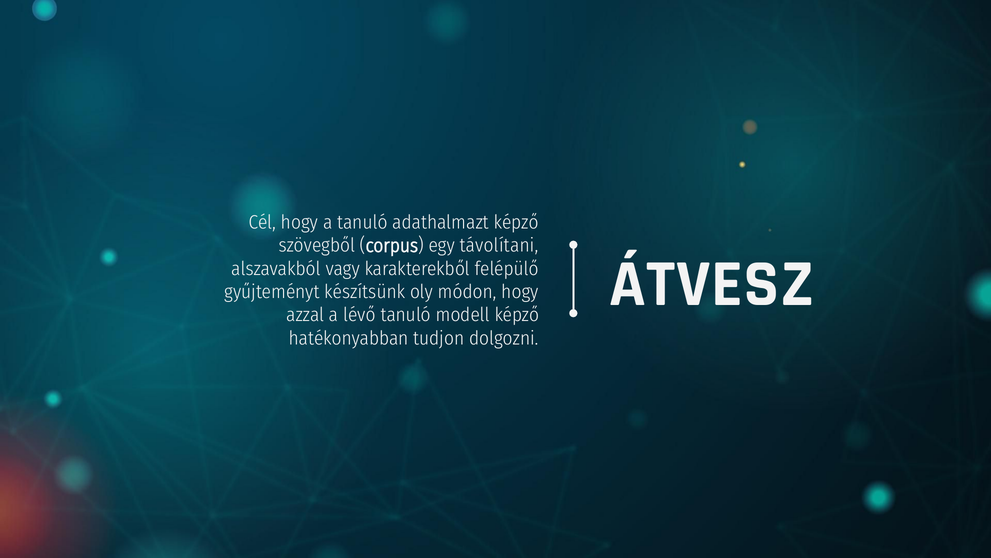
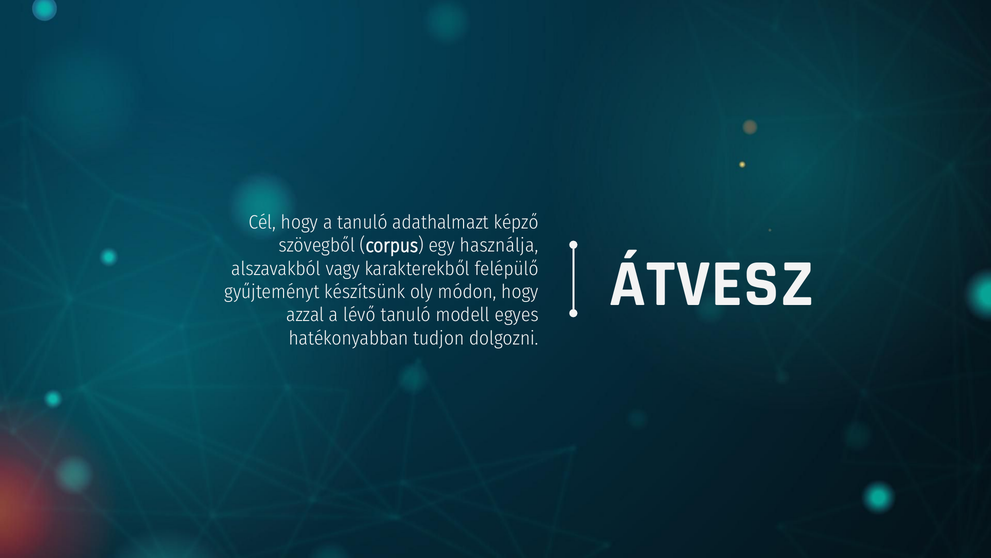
távolítani: távolítani -> használja (499, 245)
modell képző: képző -> egyes (517, 315)
